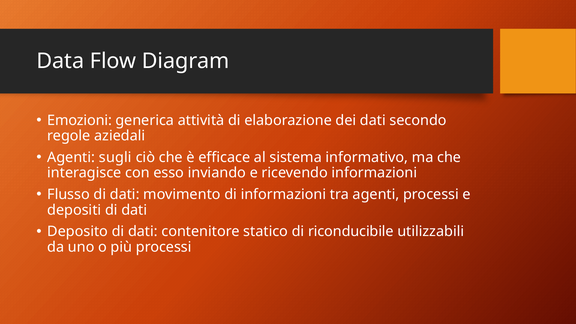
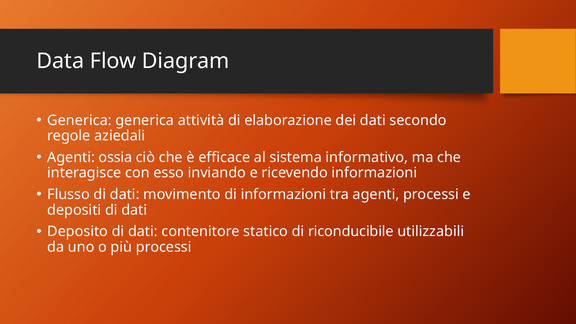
Emozioni: Emozioni -> Generica (79, 120)
sugli: sugli -> ossia (115, 157)
